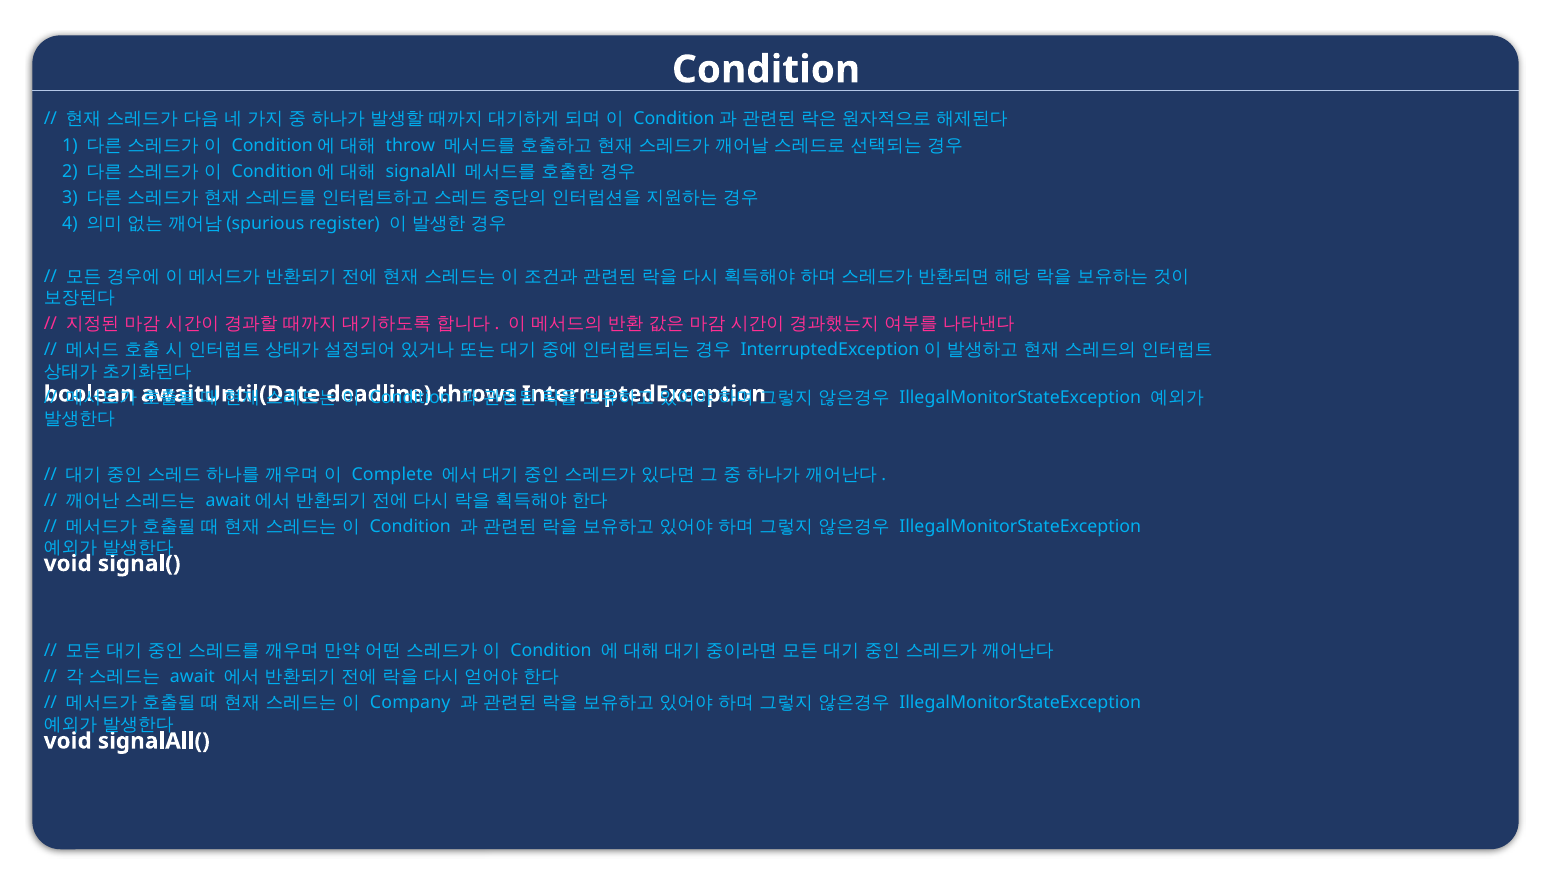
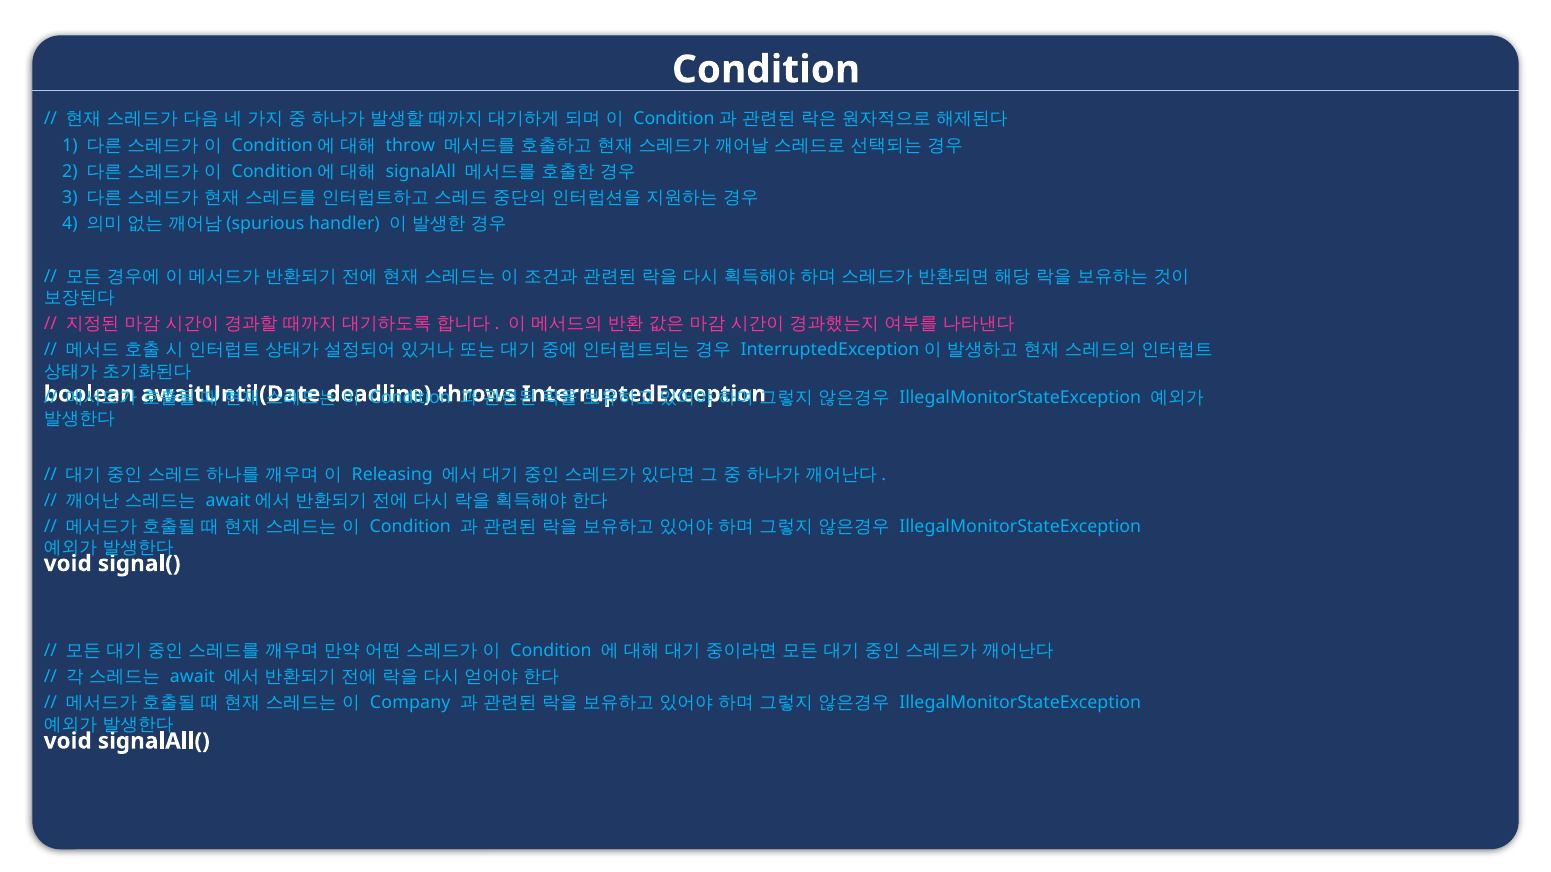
register: register -> handler (344, 224)
Complete: Complete -> Releasing (392, 475)
